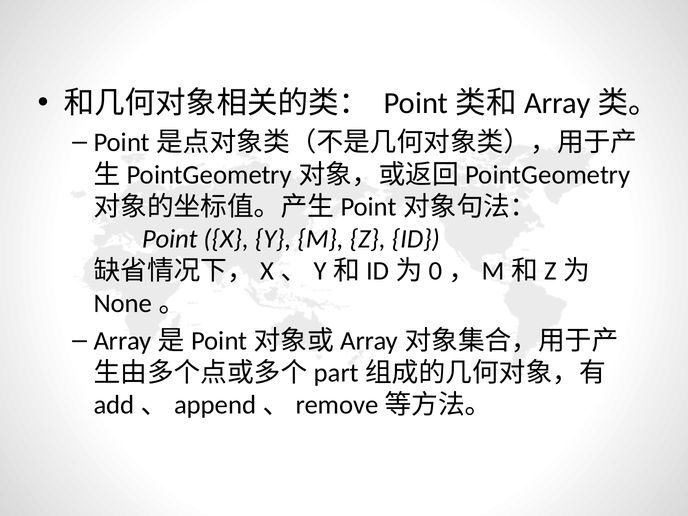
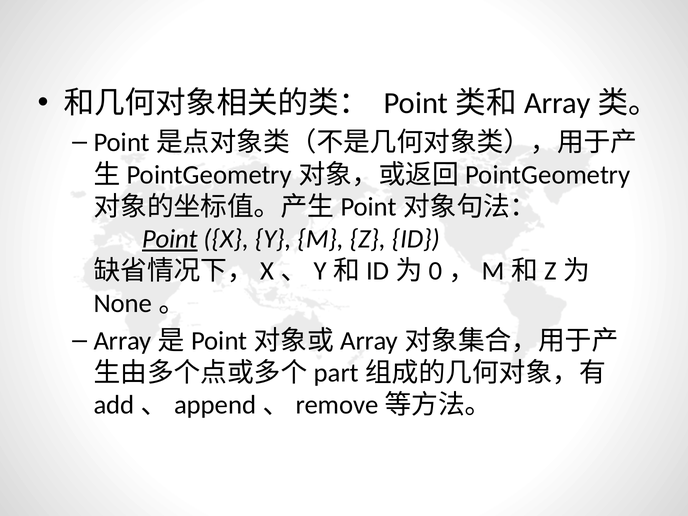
Point underline: none -> present (170, 239)
